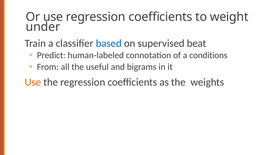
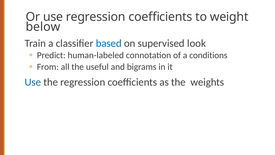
under: under -> below (43, 27)
beat: beat -> look (197, 43)
Use colour: orange -> blue (33, 82)
